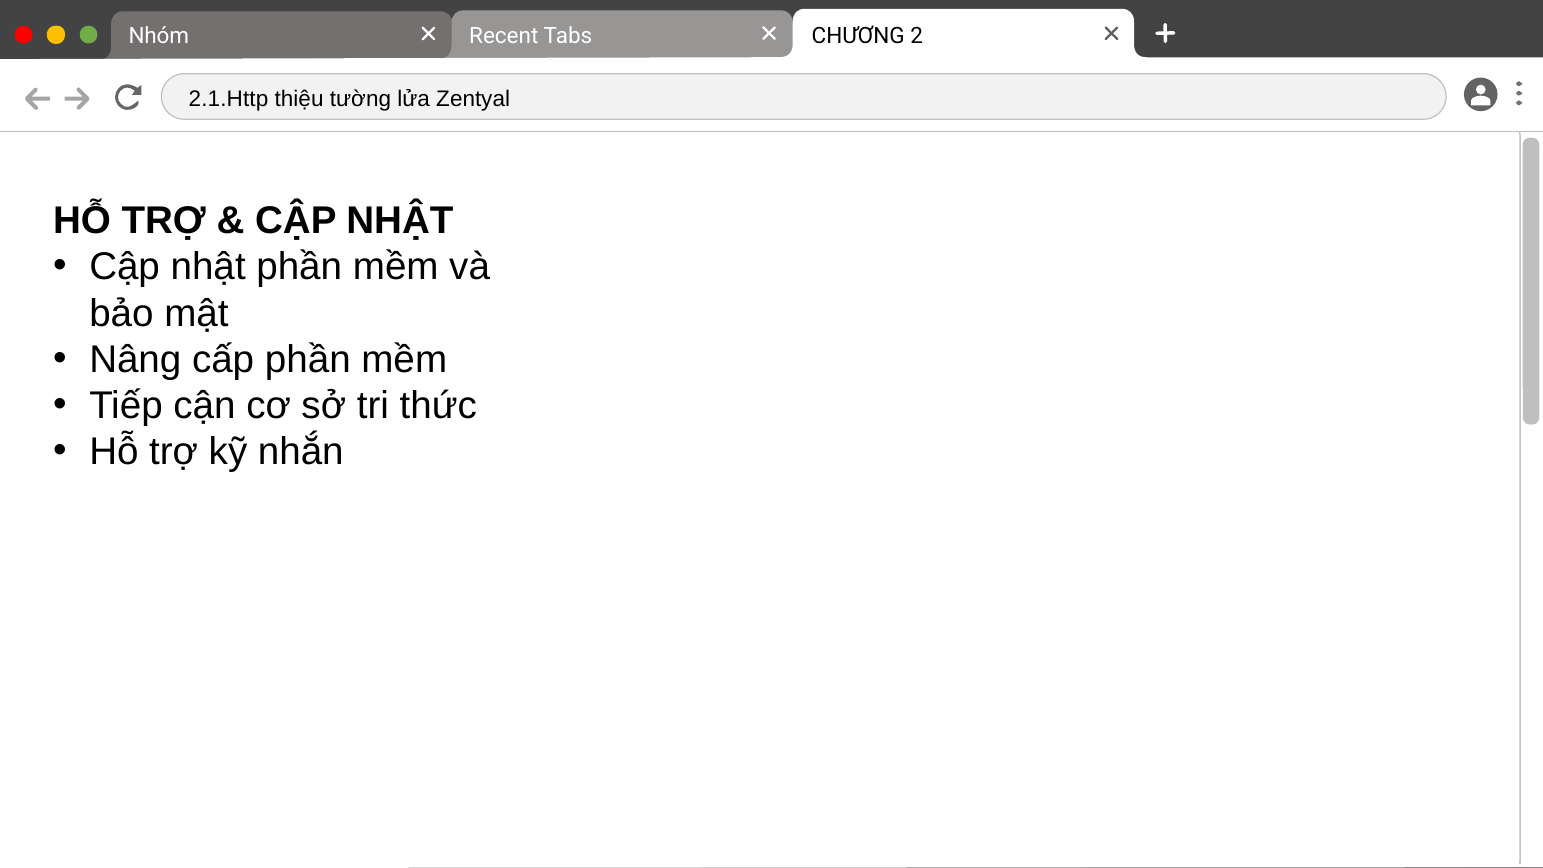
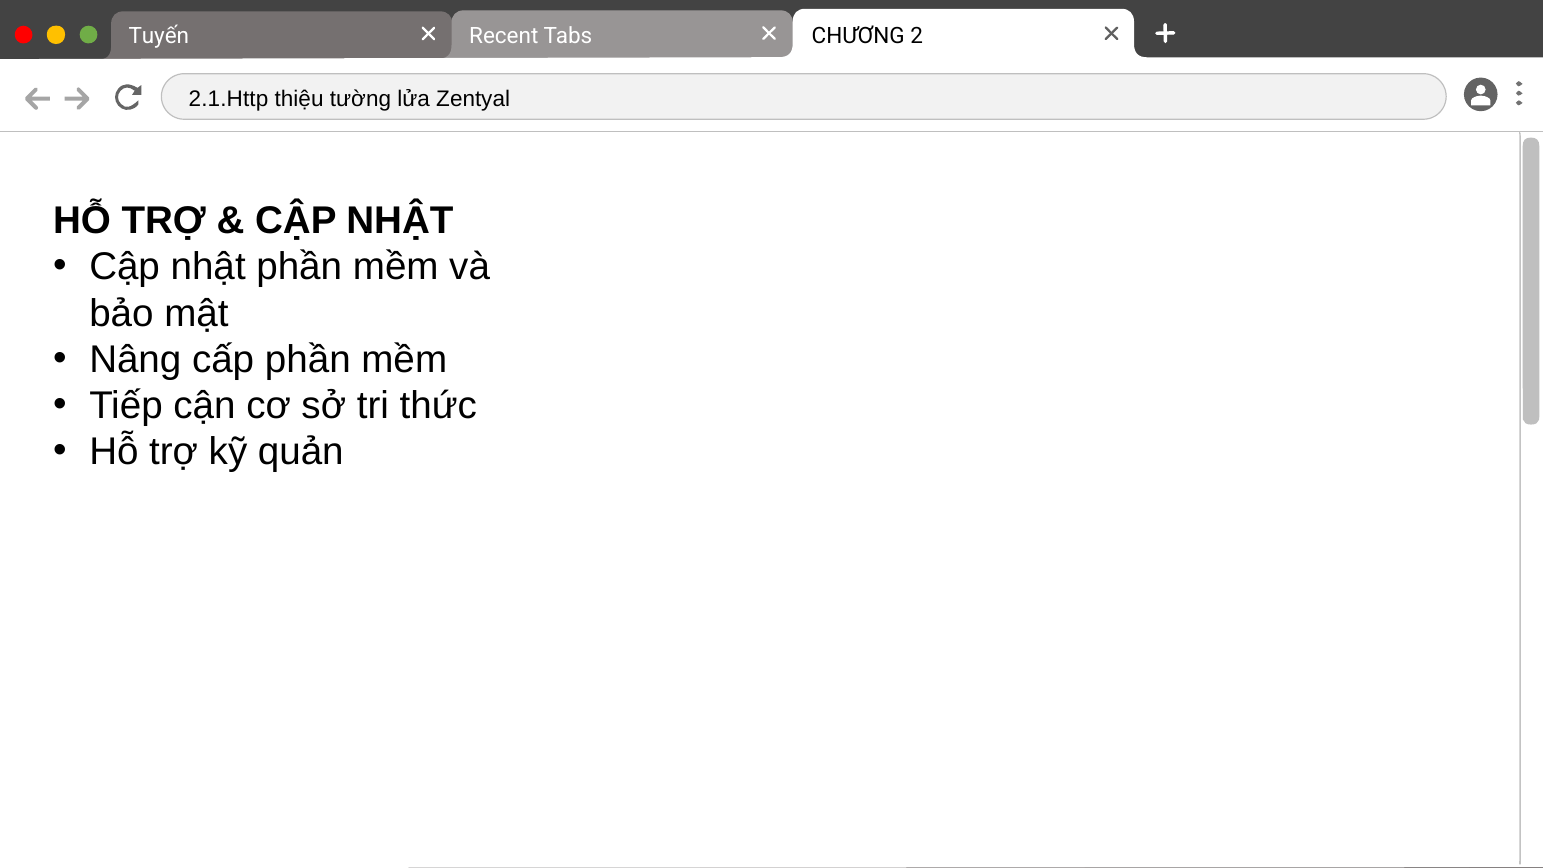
Nhóm: Nhóm -> Tuyến (159, 36)
nhắn: nhắn -> quản (301, 452)
